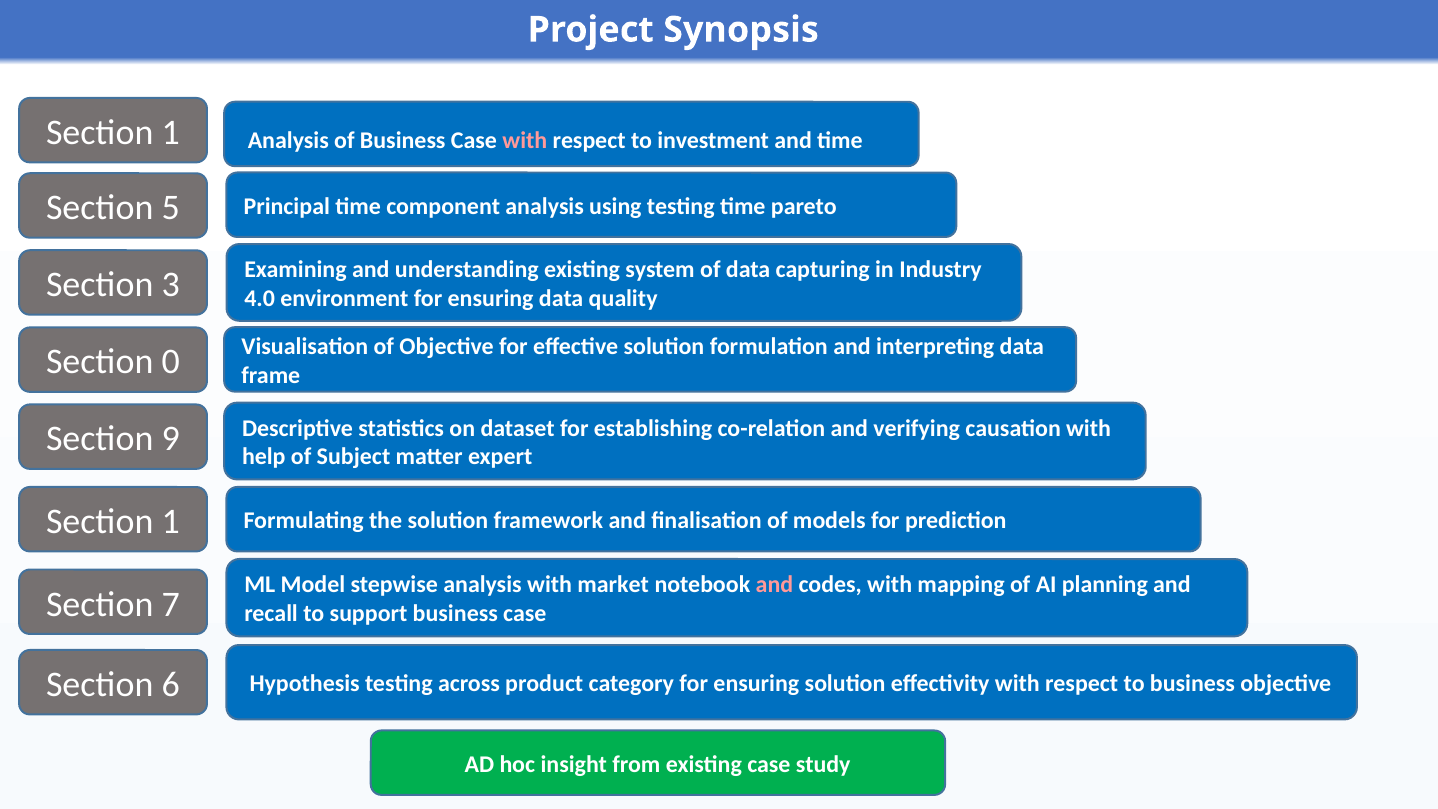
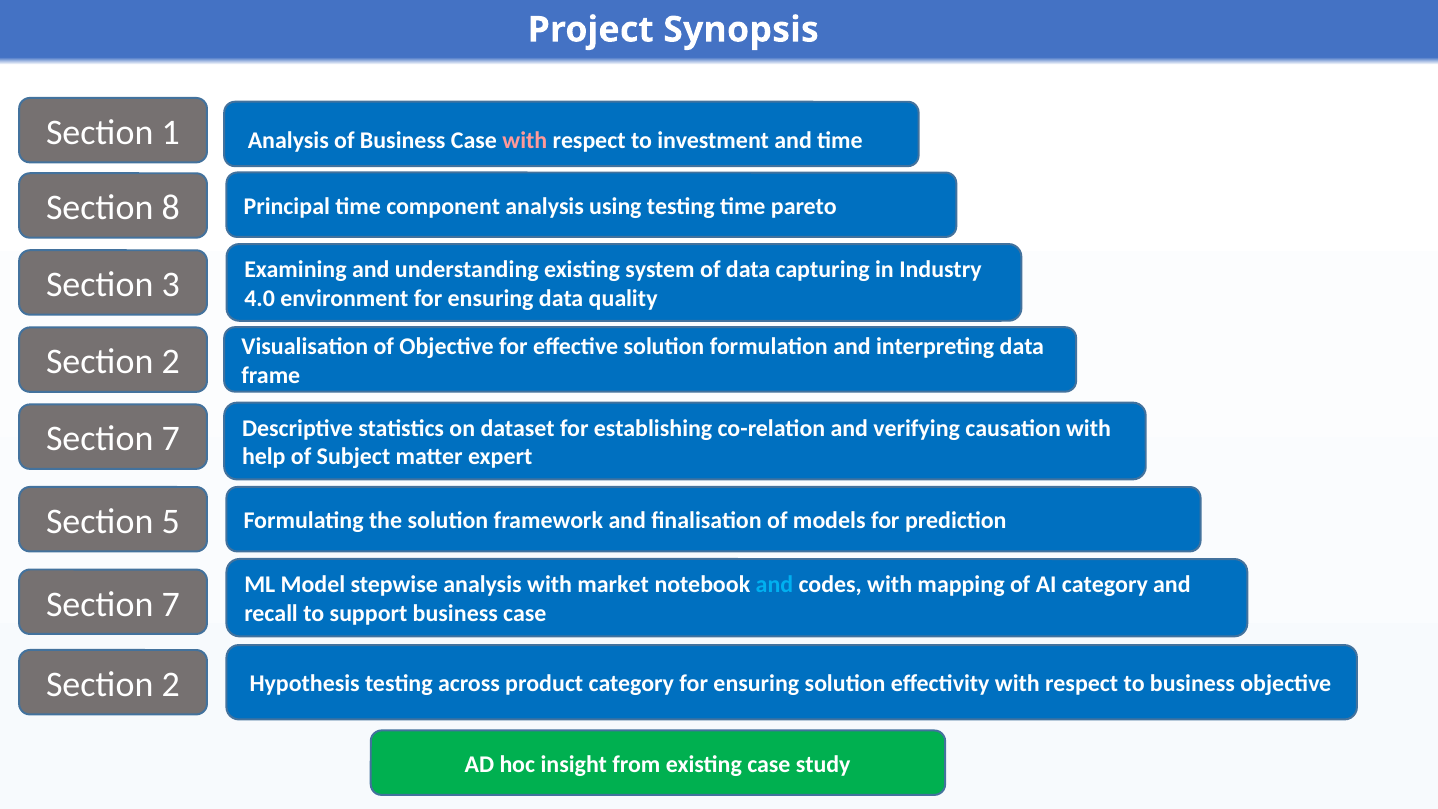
5: 5 -> 8 (171, 208)
0: 0 -> 2 (171, 362)
9: 9 -> 7 (171, 439)
1: 1 -> 5 (171, 522)
and colour: pink -> light blue (774, 585)
AI planning: planning -> category (1105, 585)
6: 6 -> 2 (171, 685)
